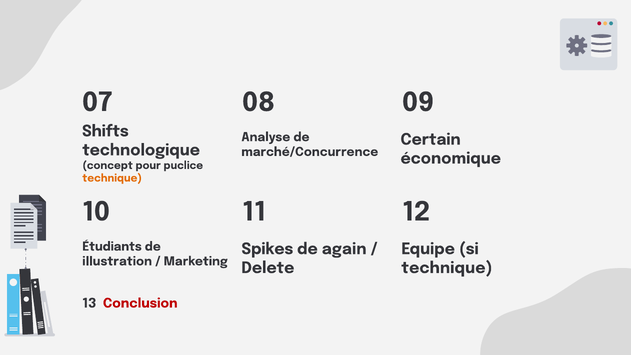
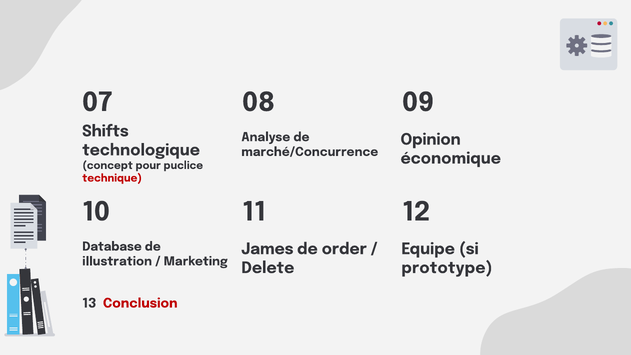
Certain: Certain -> Opinion (431, 139)
technique colour: orange -> red (112, 178)
Étudiants: Étudiants -> Database (112, 247)
Spikes: Spikes -> James (267, 249)
again: again -> order (344, 249)
technique: technique -> prototype (447, 268)
